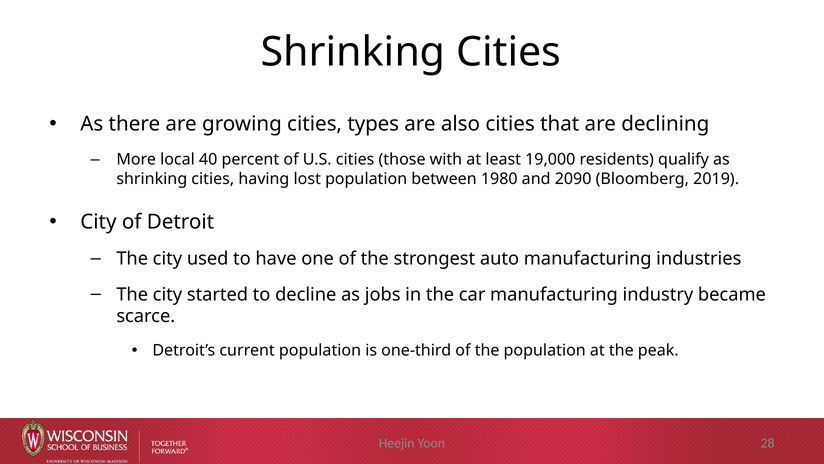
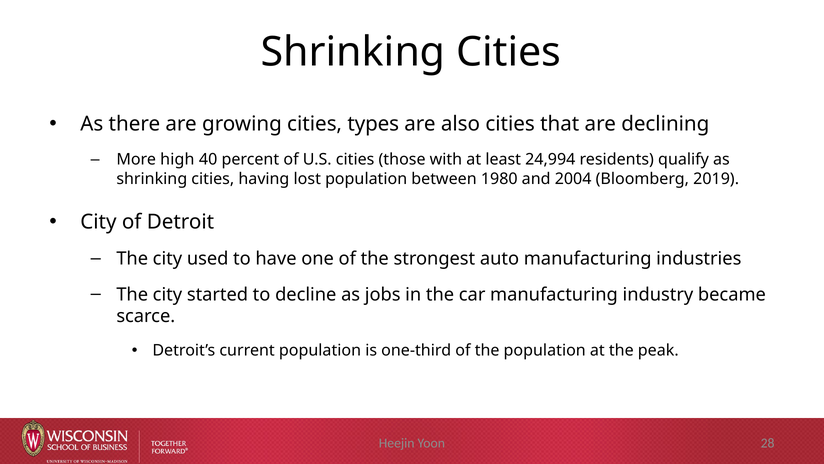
local: local -> high (177, 159)
19,000: 19,000 -> 24,994 (550, 159)
2090: 2090 -> 2004 (573, 179)
